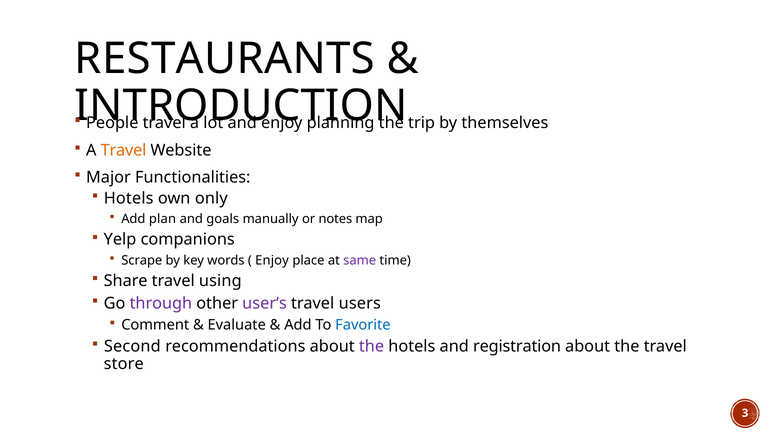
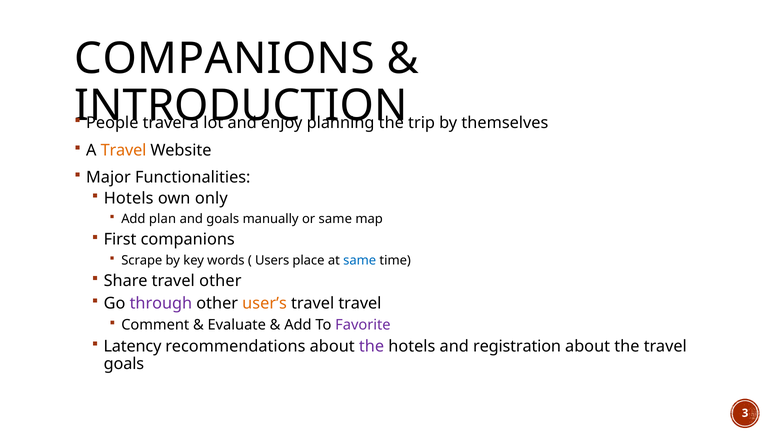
RESTAURANTS: RESTAURANTS -> COMPANIONS (225, 59)
or notes: notes -> same (335, 219)
Yelp: Yelp -> First (120, 240)
Enjoy: Enjoy -> Users (272, 260)
same colour: purple -> blue (360, 260)
travel using: using -> other (220, 281)
user’s colour: purple -> orange (265, 304)
travel users: users -> travel (360, 304)
Favorite colour: blue -> purple (363, 325)
Second: Second -> Latency (132, 347)
store: store -> goals (124, 364)
